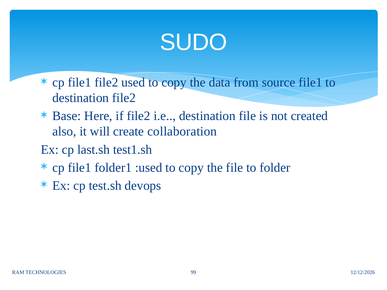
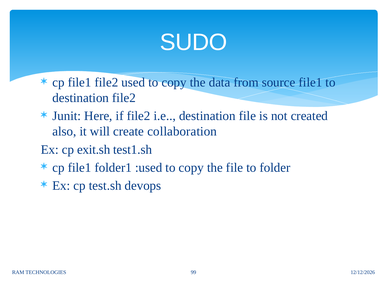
Base: Base -> Junit (67, 116)
last.sh: last.sh -> exit.sh (94, 150)
